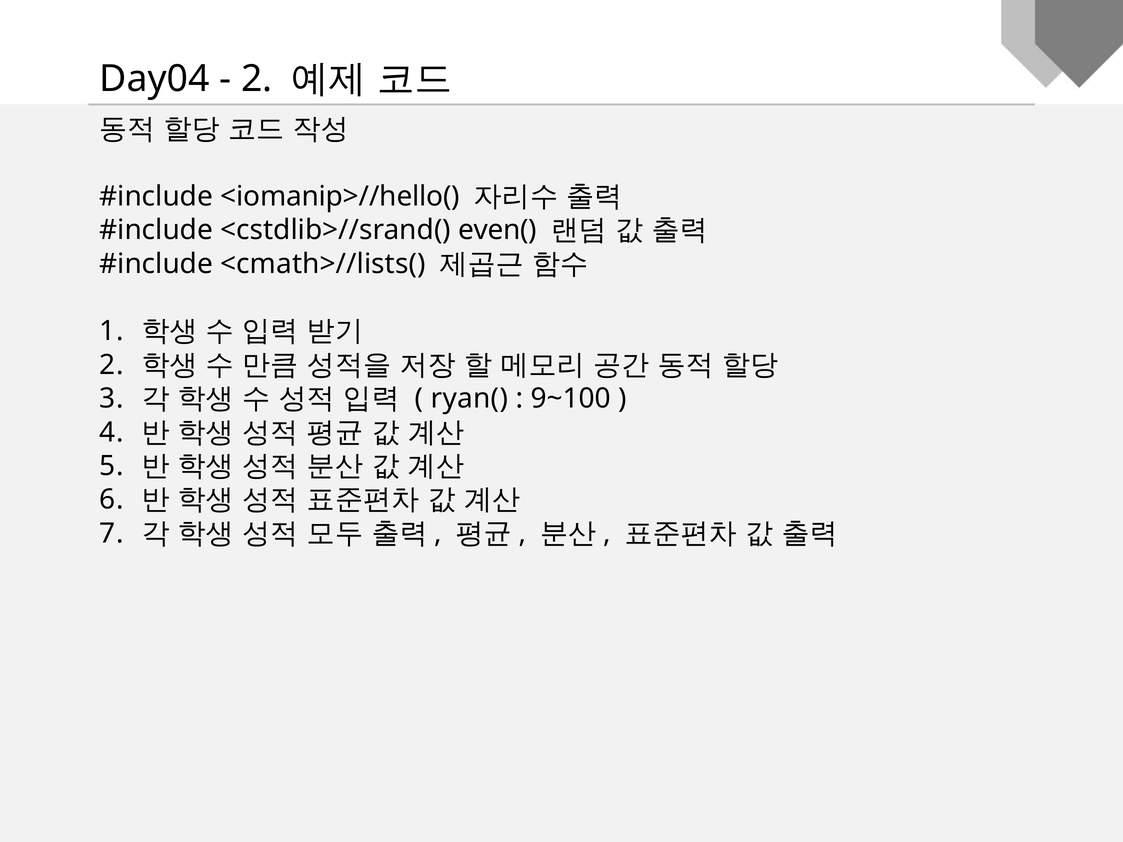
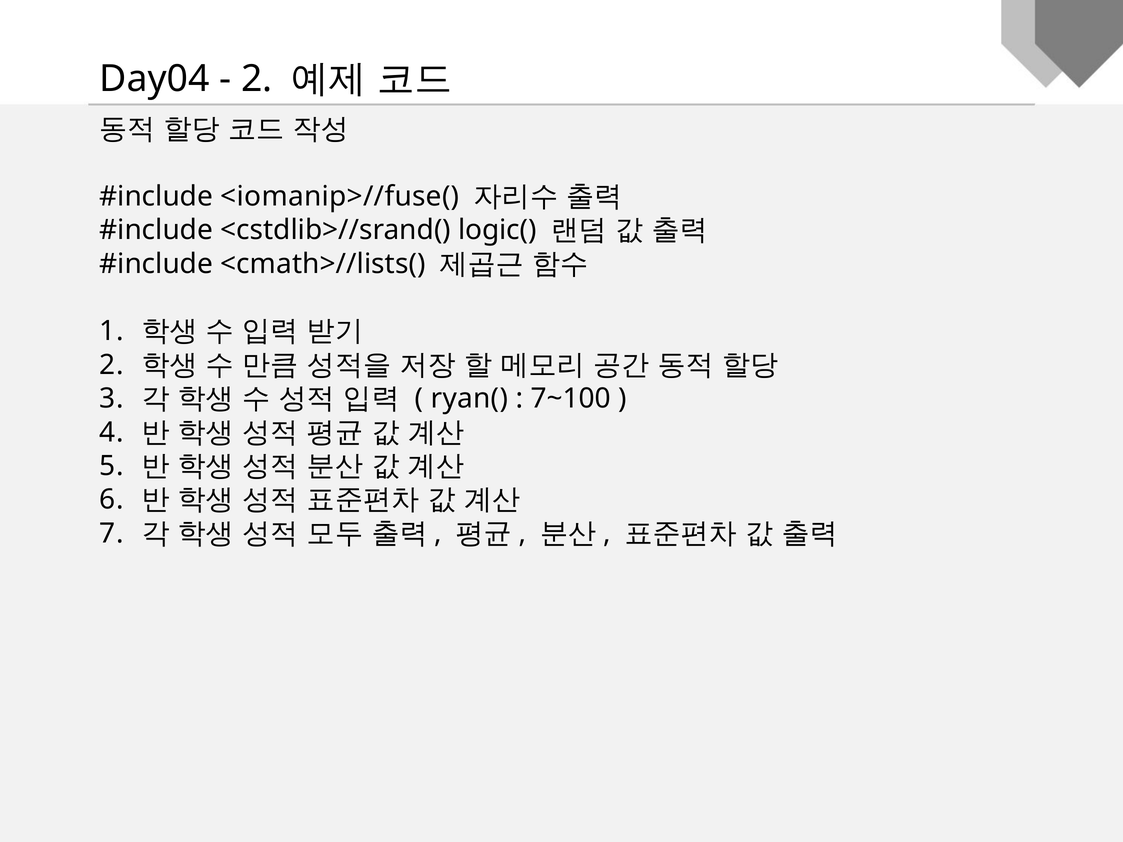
<iomanip>//hello(: <iomanip>//hello( -> <iomanip>//fuse( (340, 197)
even(: even( -> logic( (497, 230)
9~100: 9~100 -> 7~100 (571, 399)
